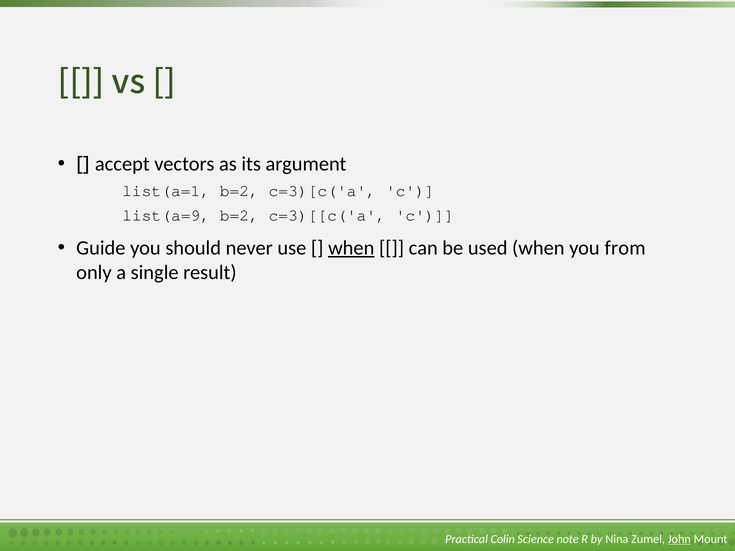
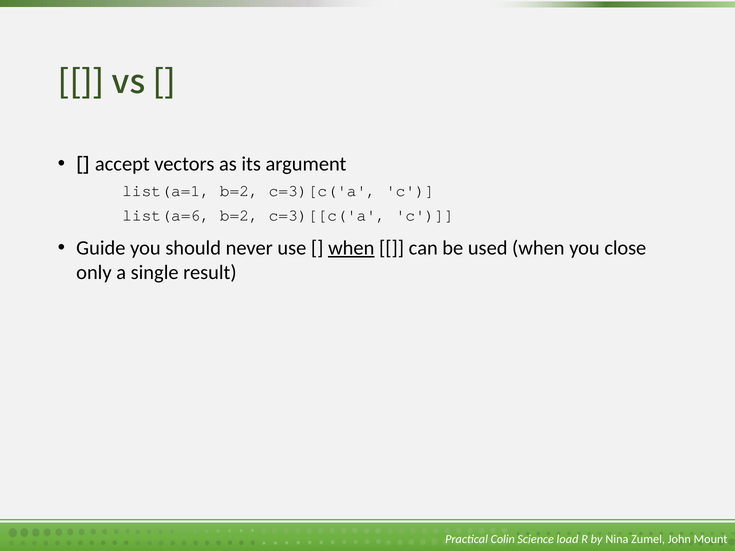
list(a=9: list(a=9 -> list(a=6 (166, 216)
from: from -> close (625, 248)
note: note -> load (568, 539)
John underline: present -> none (679, 539)
